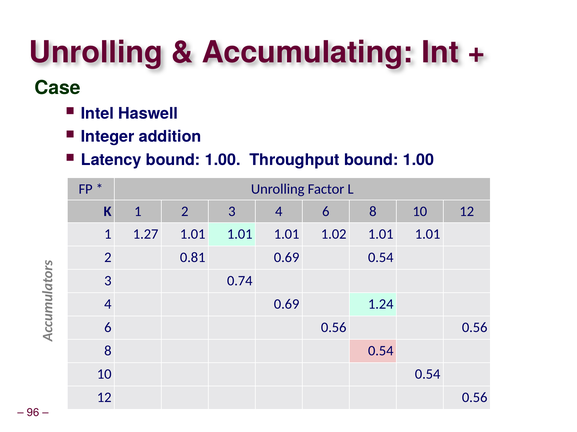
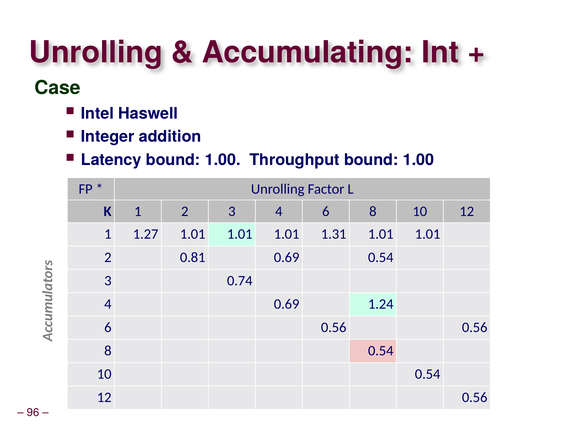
1.02: 1.02 -> 1.31 (334, 234)
